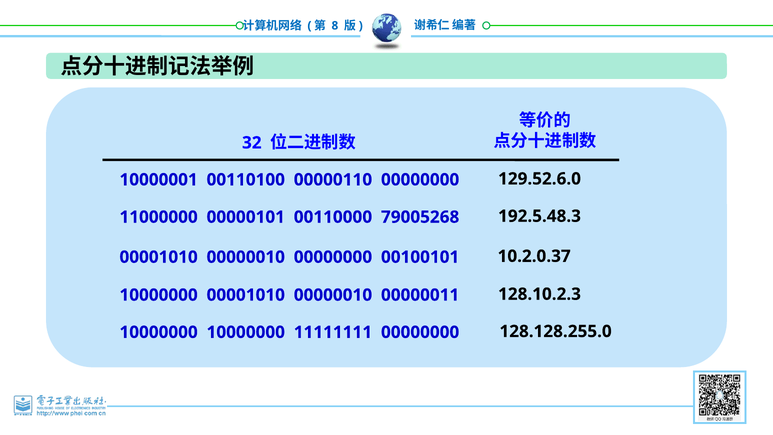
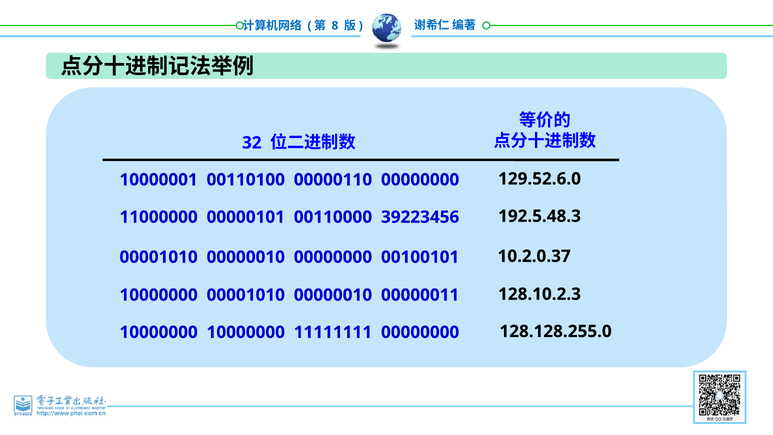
79005268: 79005268 -> 39223456 (420, 217)
